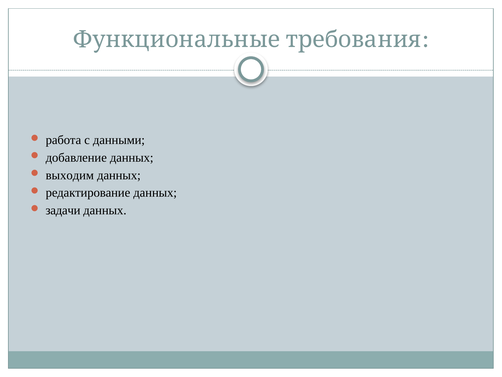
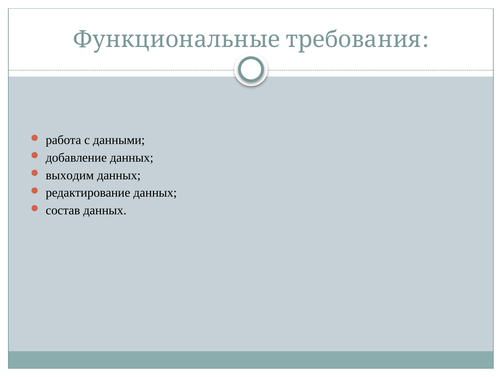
задачи: задачи -> состав (63, 210)
